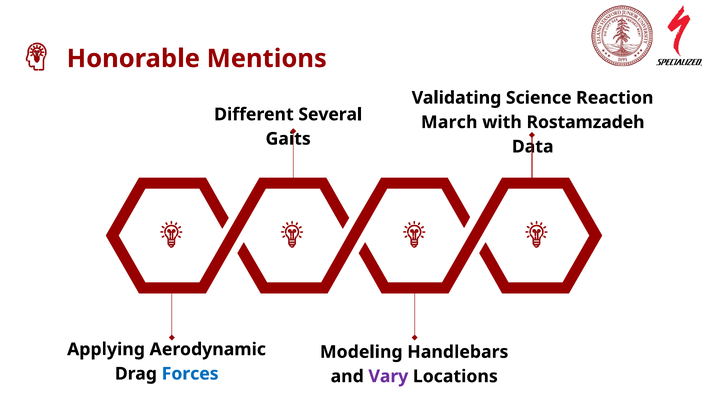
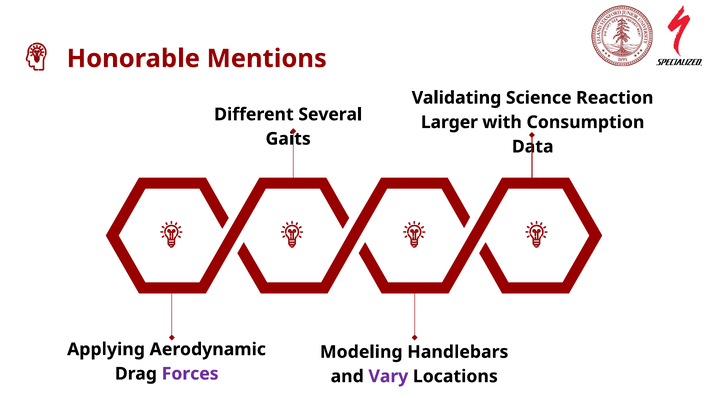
March: March -> Larger (449, 122)
Rostamzadeh: Rostamzadeh -> Consumption (585, 122)
Forces colour: blue -> purple (190, 374)
